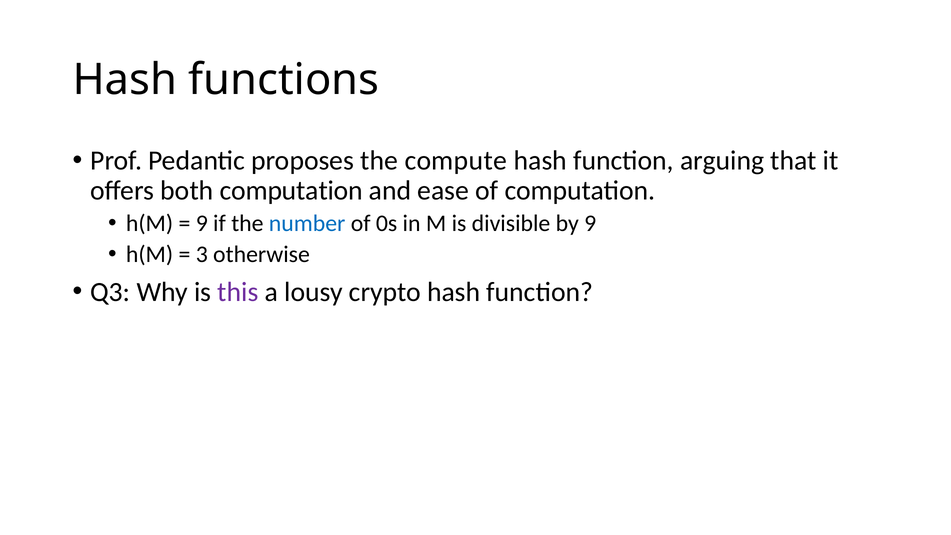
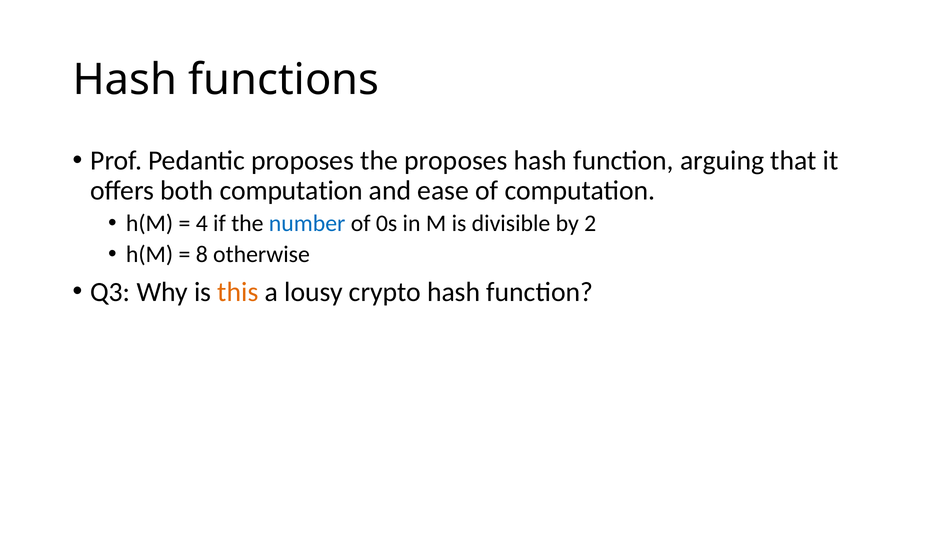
the compute: compute -> proposes (456, 161)
9: 9 -> 4 (202, 224)
by 9: 9 -> 2 (590, 224)
3: 3 -> 8 (202, 254)
this colour: purple -> orange (238, 292)
